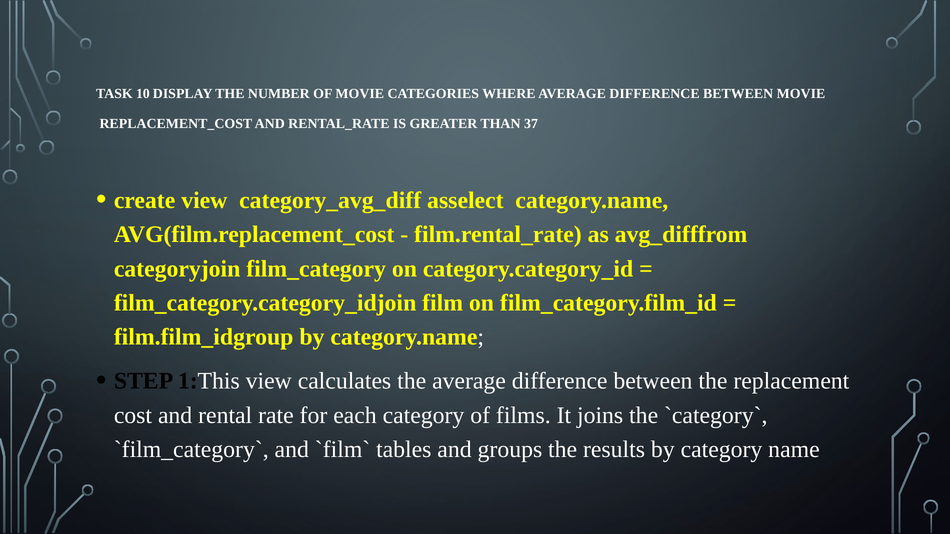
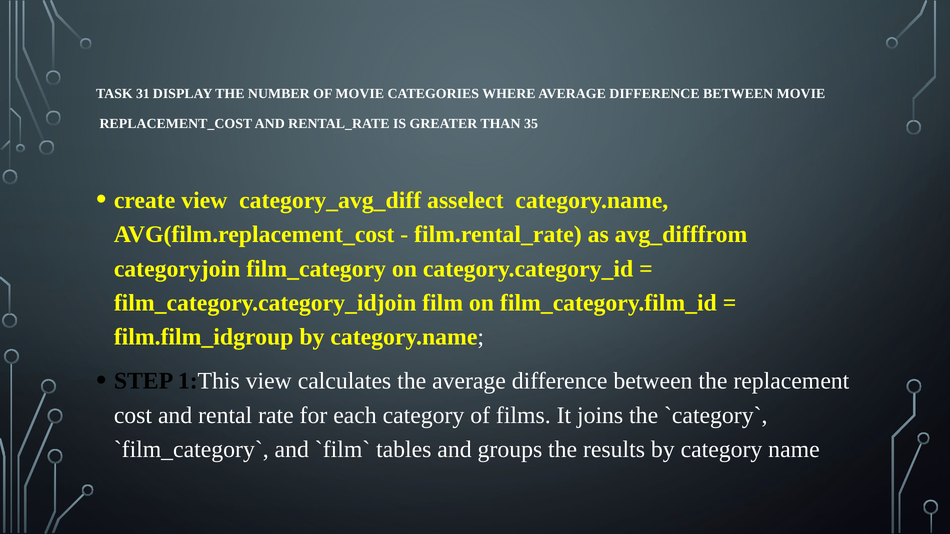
10: 10 -> 31 (143, 94)
37: 37 -> 35 (531, 124)
